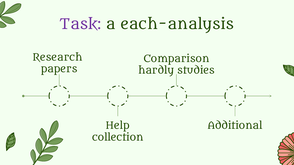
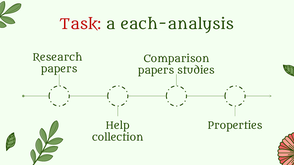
Task colour: purple -> red (80, 25)
hardly: hardly -> papers (156, 71)
Additional: Additional -> Properties (235, 126)
